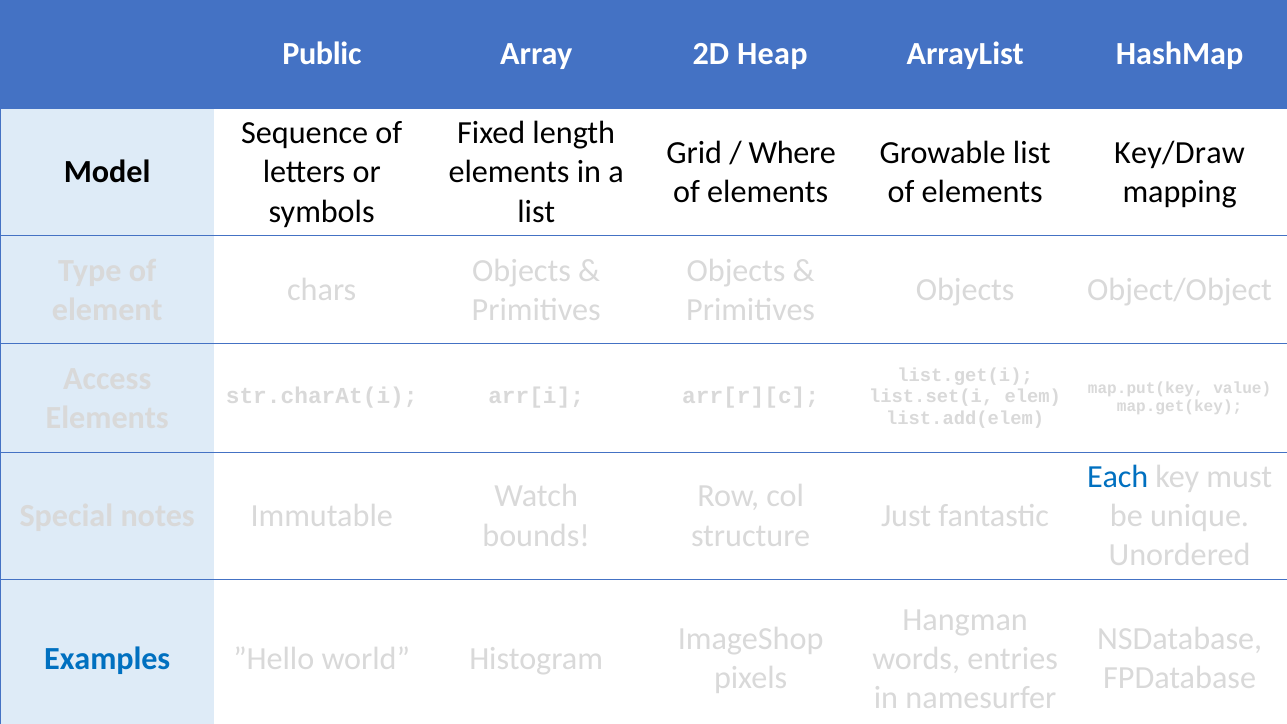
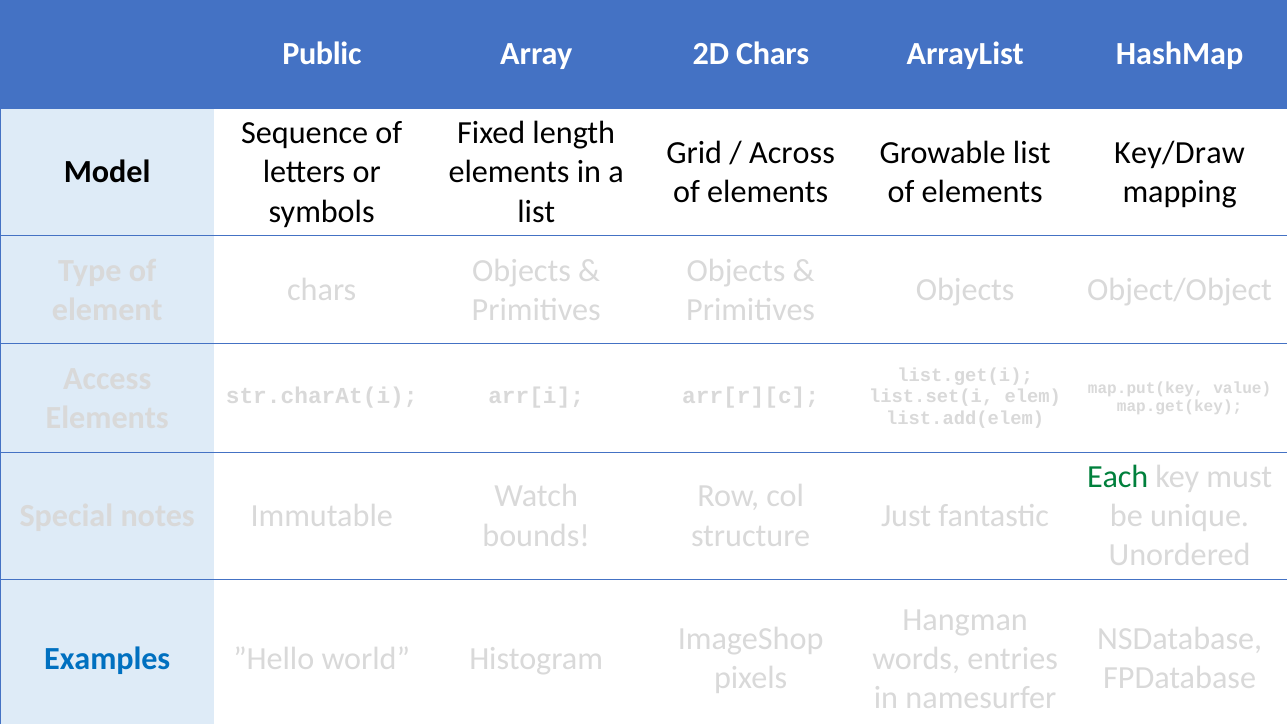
2D Heap: Heap -> Chars (773, 54)
Where: Where -> Across (792, 153)
Each colour: blue -> green (1118, 477)
